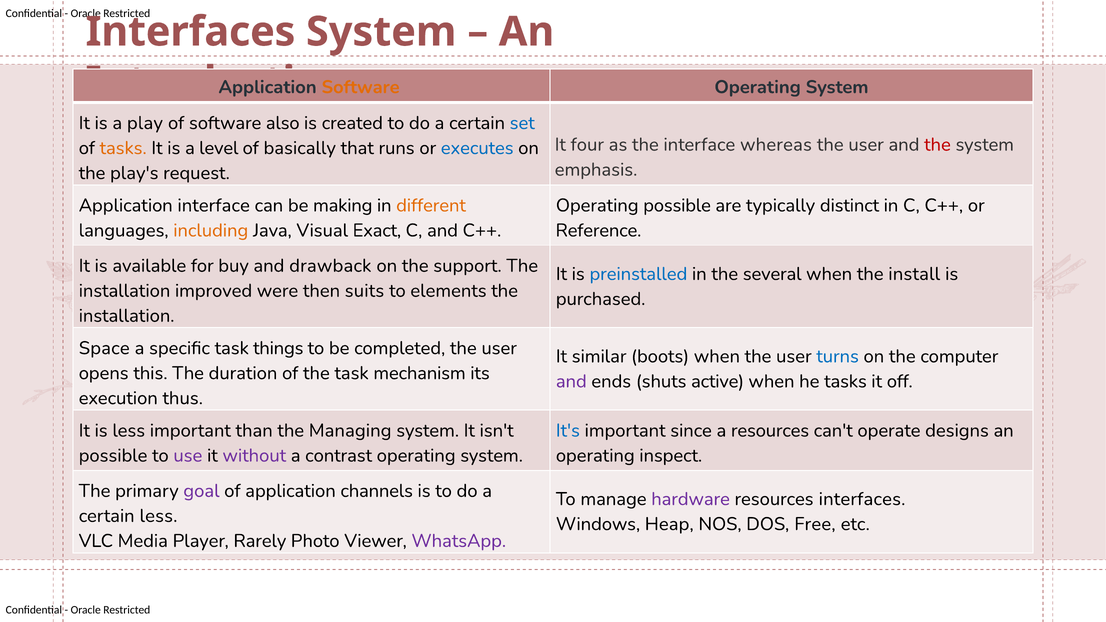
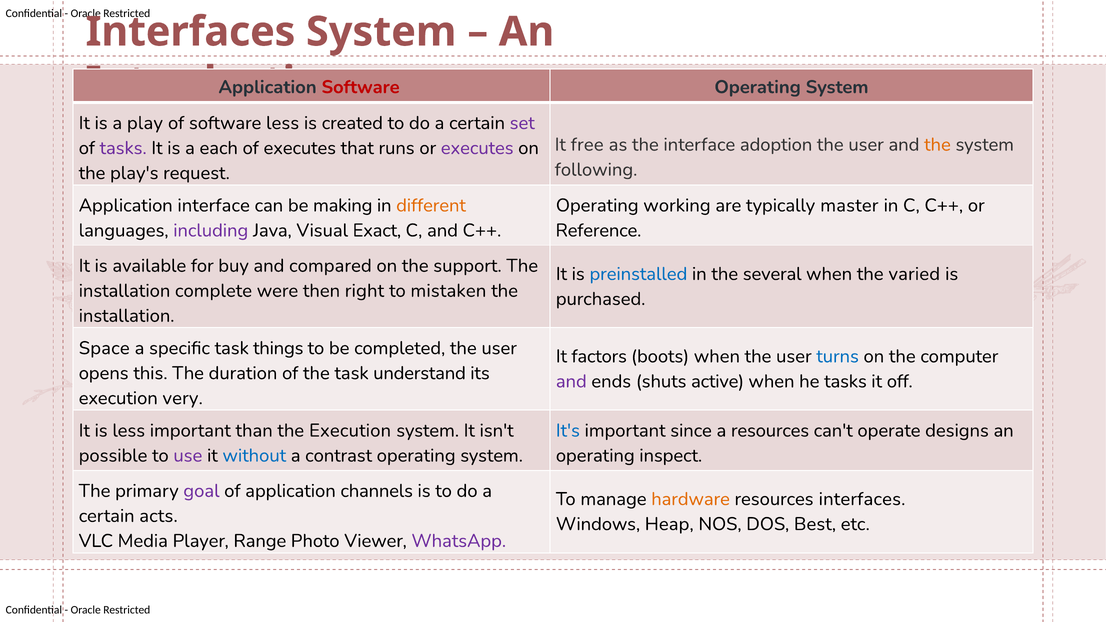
Software colour: orange -> red (361, 87)
software also: also -> less (283, 123)
set colour: blue -> purple (522, 123)
four: four -> free (587, 145)
whereas: whereas -> adoption (776, 145)
the colour: red -> orange (937, 145)
tasks colour: orange -> purple (123, 148)
level: level -> each (219, 148)
of basically: basically -> executes (300, 148)
executes colour: blue -> purple (477, 148)
emphasis: emphasis -> following (596, 170)
Operating possible: possible -> working (677, 205)
distinct: distinct -> master (849, 205)
including colour: orange -> purple (211, 230)
drawback: drawback -> compared (330, 266)
install: install -> varied (914, 274)
improved: improved -> complete (213, 291)
suits: suits -> right (364, 291)
elements: elements -> mistaken (448, 291)
similar: similar -> factors (599, 356)
mechanism: mechanism -> understand (420, 373)
thus: thus -> very (183, 398)
the Managing: Managing -> Execution (350, 431)
without colour: purple -> blue (254, 456)
hardware colour: purple -> orange (691, 499)
certain less: less -> acts (158, 516)
Free: Free -> Best (815, 524)
Rarely: Rarely -> Range (260, 541)
